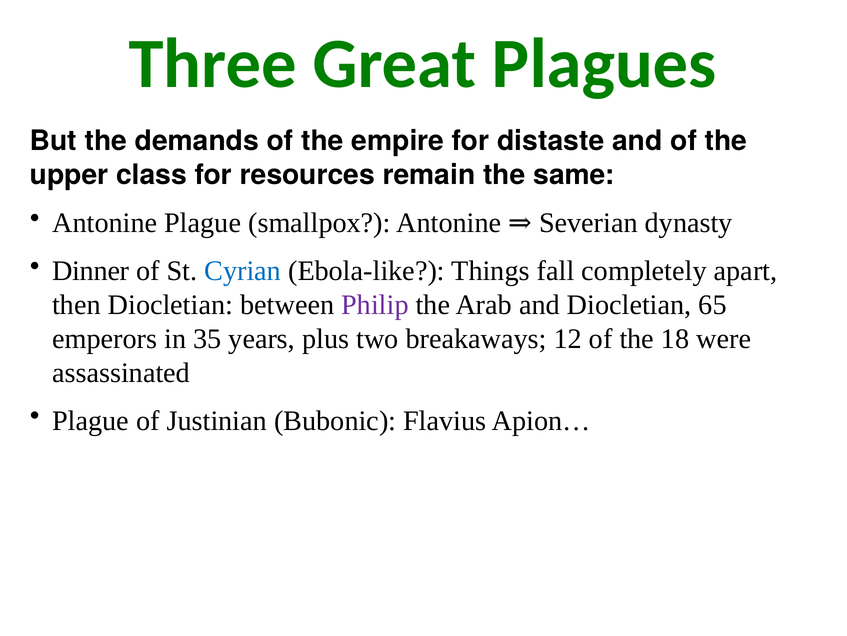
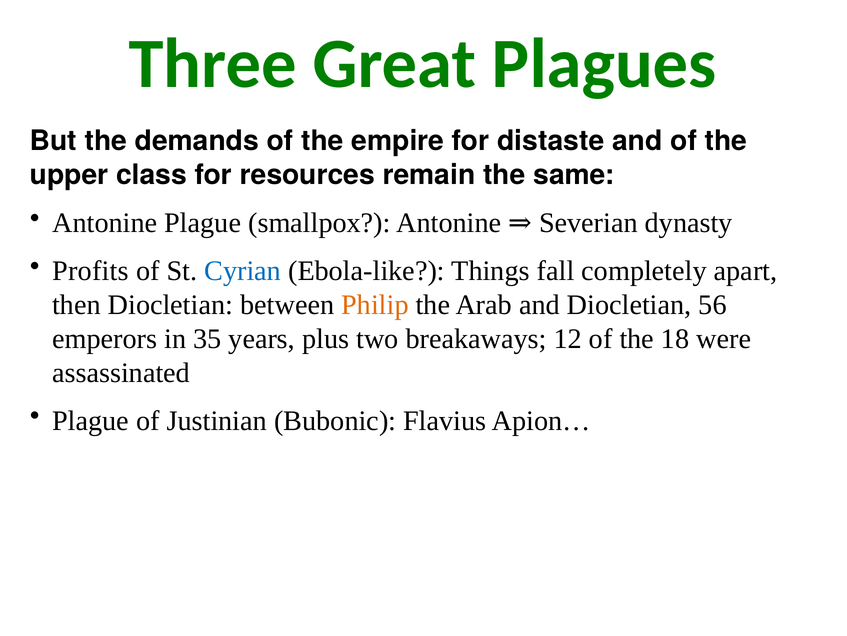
Dinner: Dinner -> Profits (90, 271)
Philip colour: purple -> orange (375, 304)
65: 65 -> 56 (713, 304)
